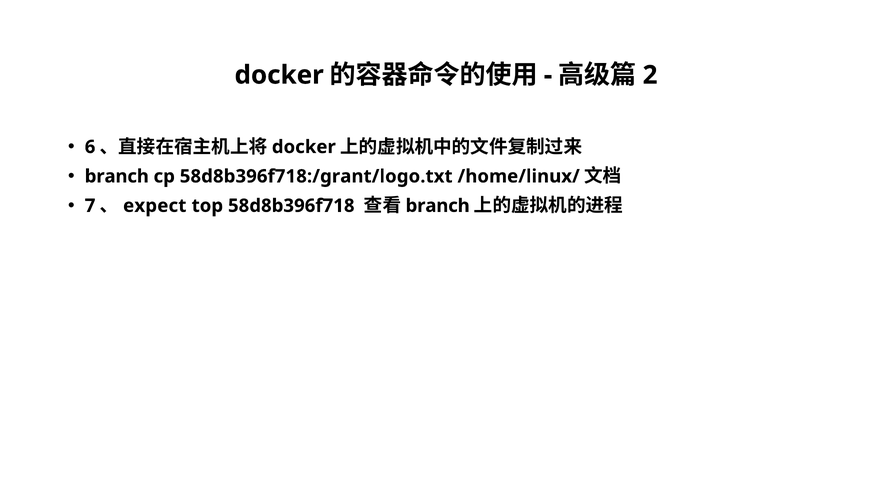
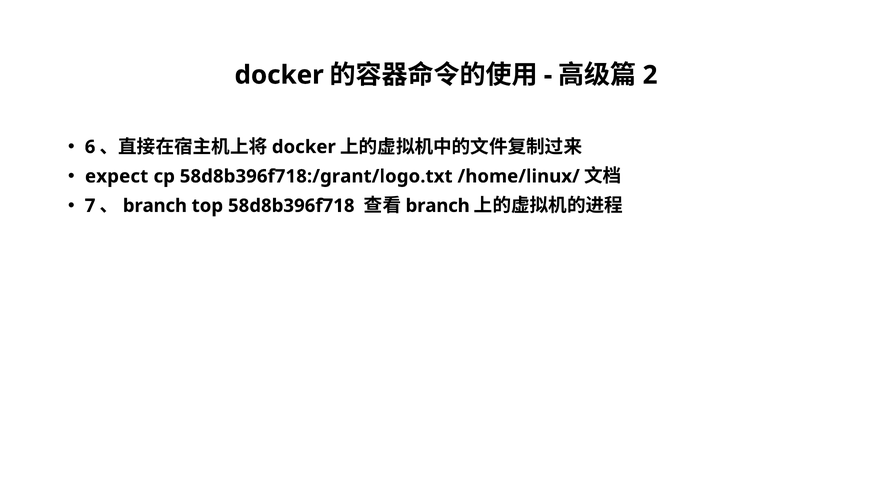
branch: branch -> expect (117, 176)
expect: expect -> branch (155, 206)
